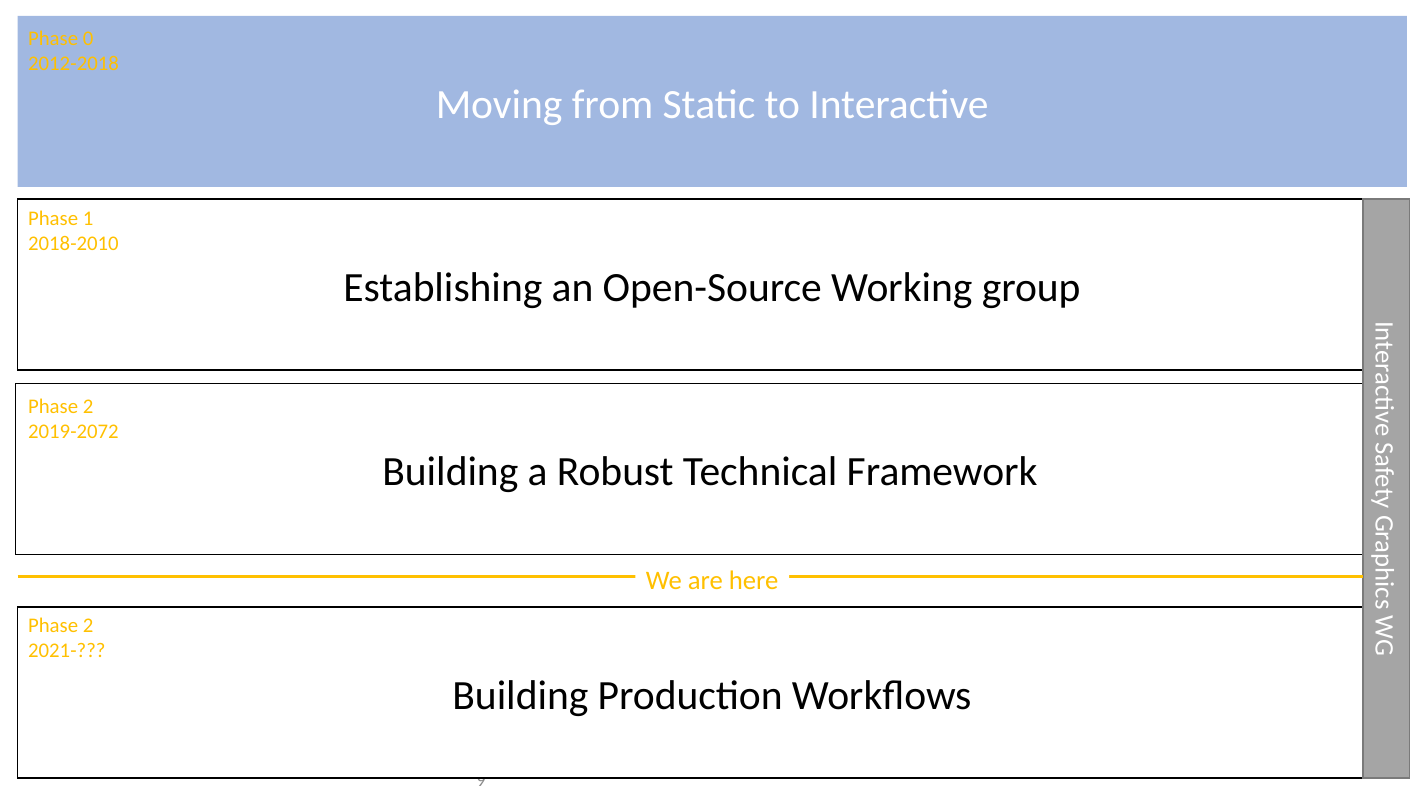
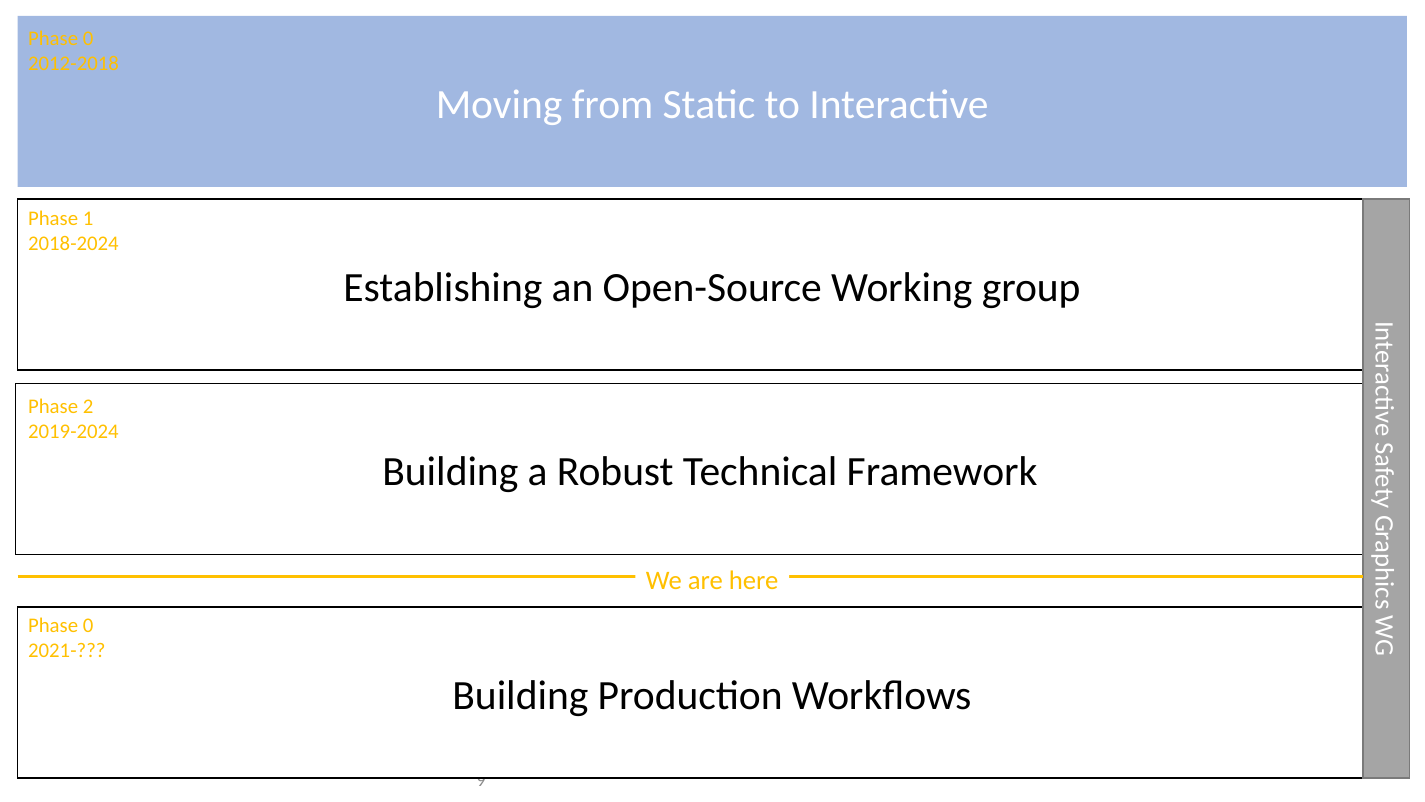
2018-2010: 2018-2010 -> 2018-2024 (73, 243)
2019-2072: 2019-2072 -> 2019-2024 (73, 431)
2: 2 -> 0 (88, 626)
